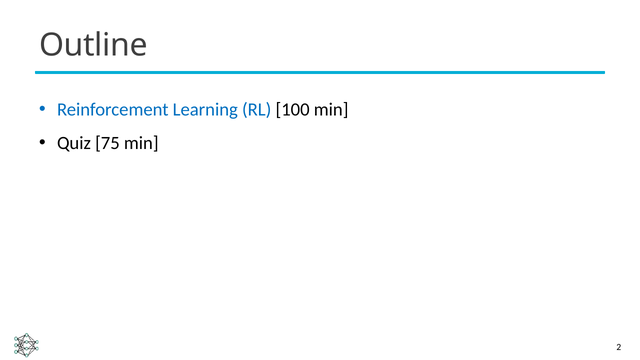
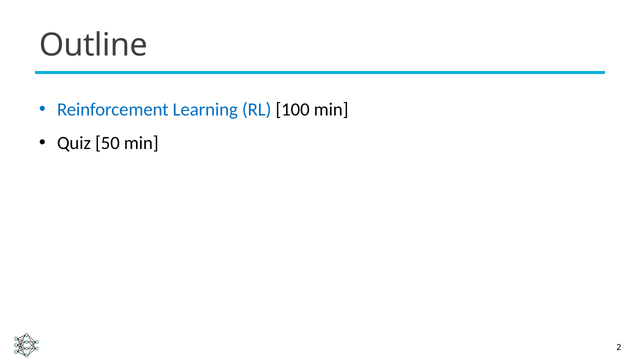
75: 75 -> 50 (107, 143)
